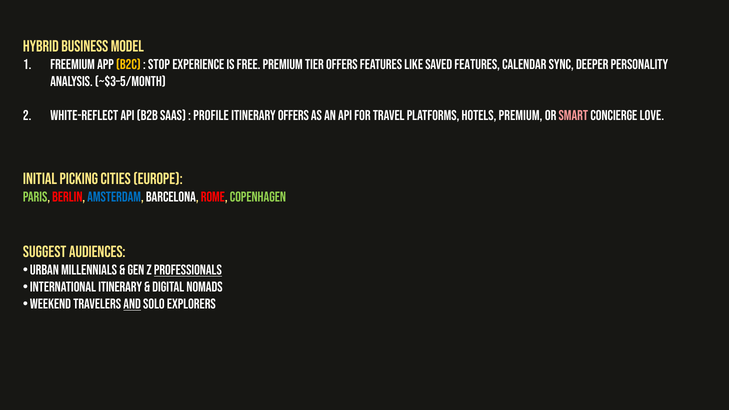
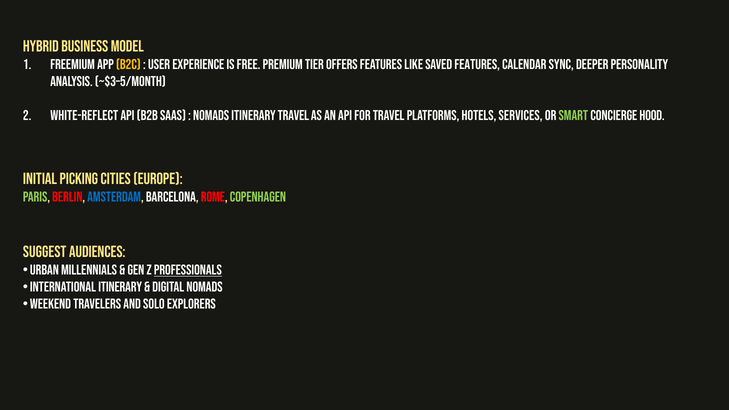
Stop: Stop -> User (159, 65)
Profile: Profile -> Nomads (211, 116)
itinerary offers: offers -> travel (293, 116)
hotels premium: premium -> services (521, 116)
smart colour: pink -> light green (573, 116)
love: love -> hood (652, 116)
and underline: present -> none (132, 304)
